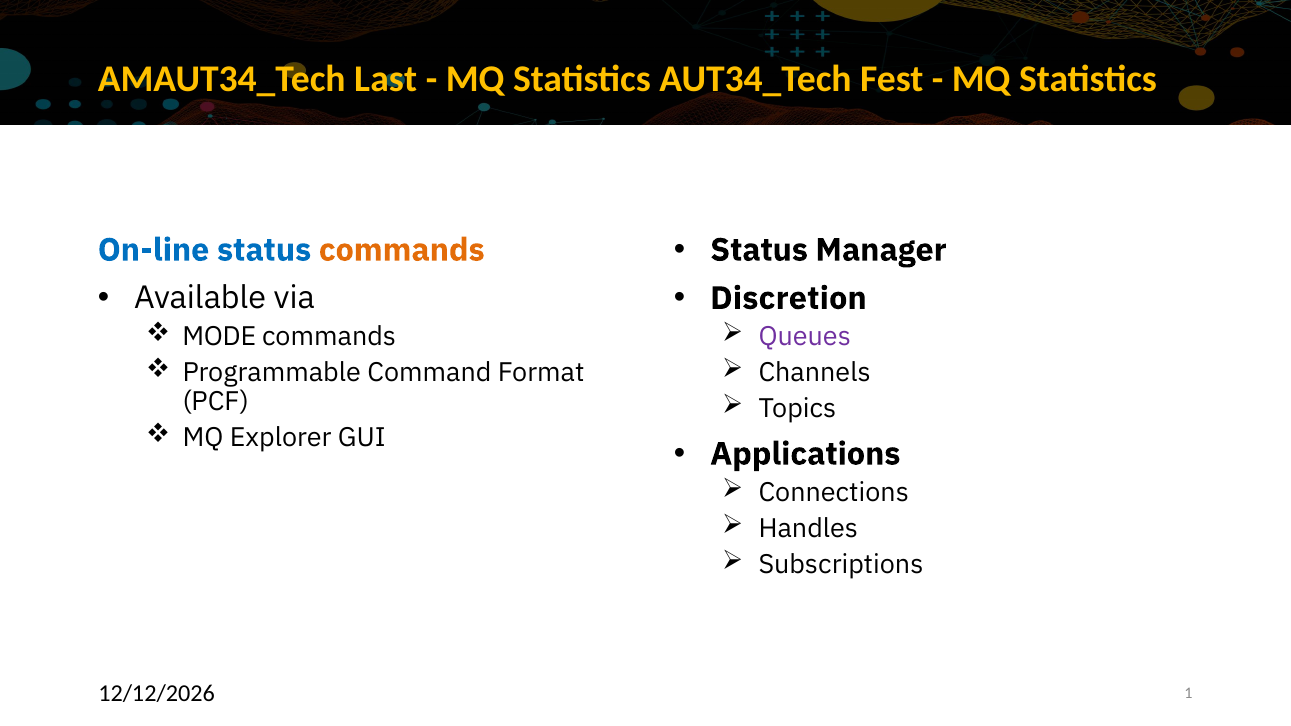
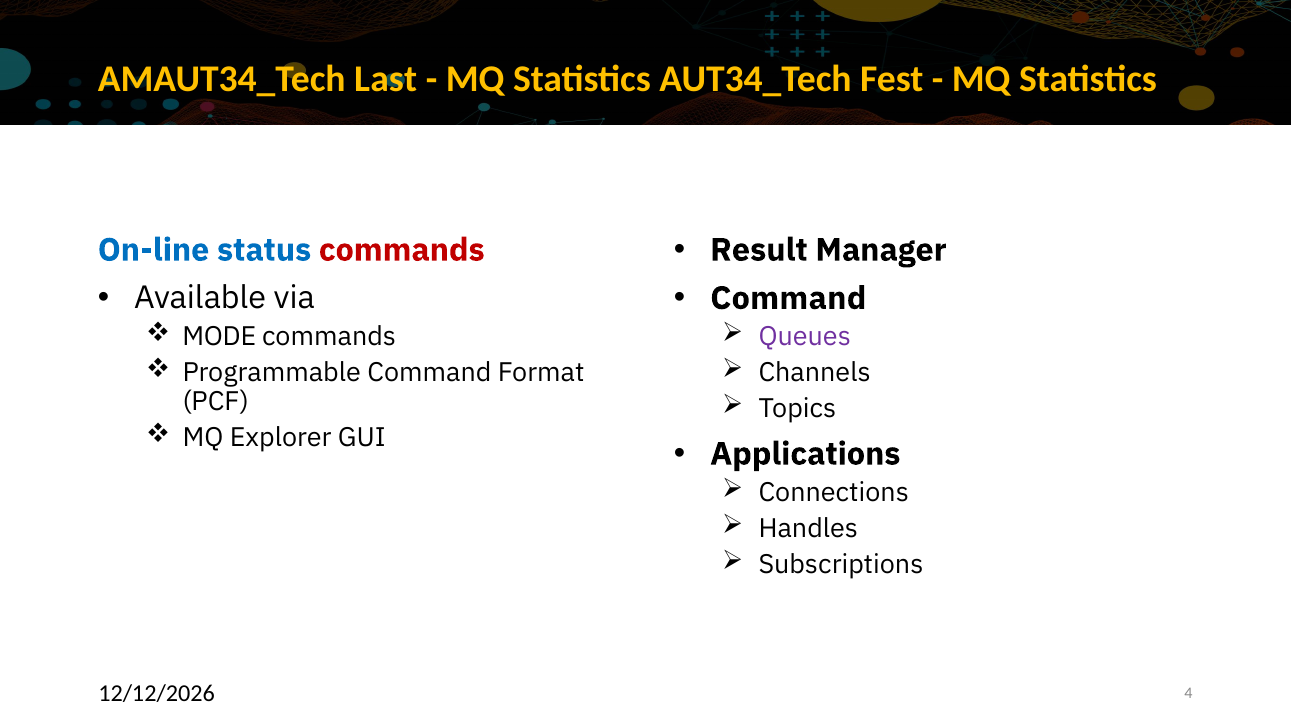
Status: Status -> Result (759, 250)
commands colour: orange -> red (402, 250)
Discretion: Discretion -> Command (788, 298)
1: 1 -> 4 (1189, 693)
